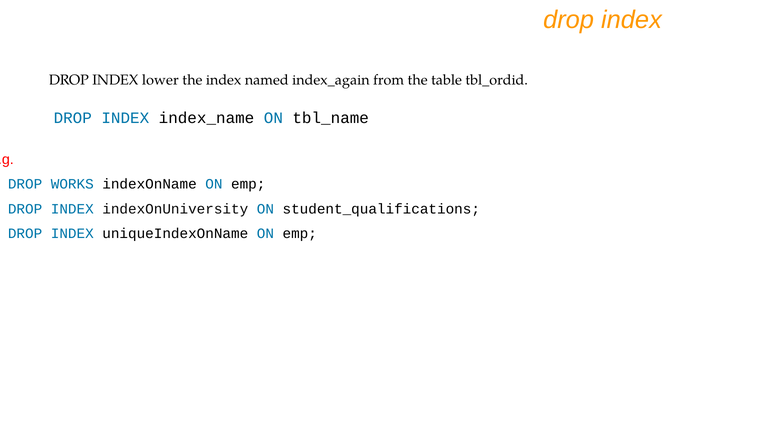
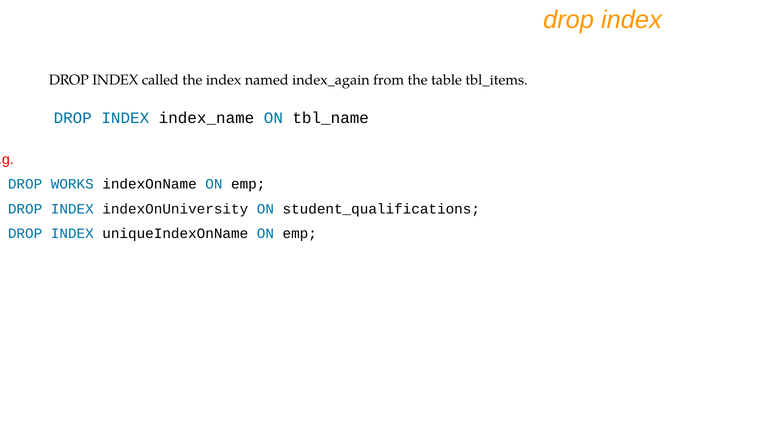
lower: lower -> called (160, 80)
tbl_ordid: tbl_ordid -> tbl_items (497, 80)
